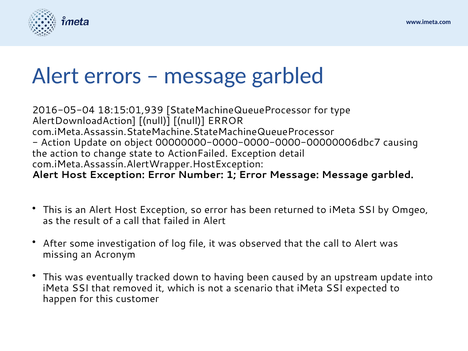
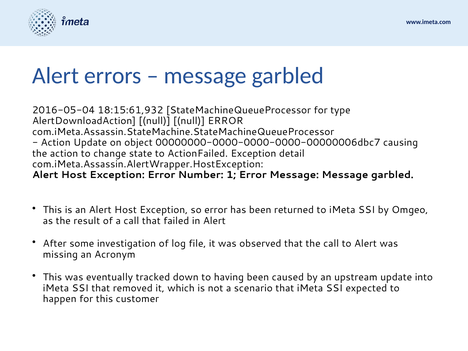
18:15:01,939: 18:15:01,939 -> 18:15:61,932 (130, 110)
